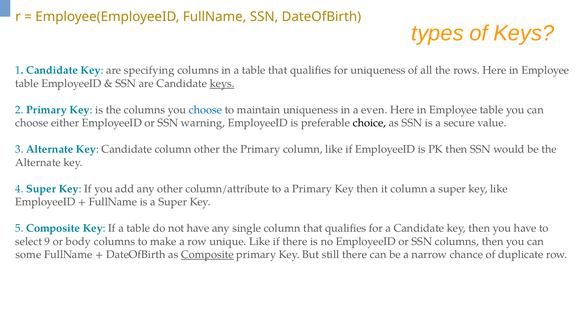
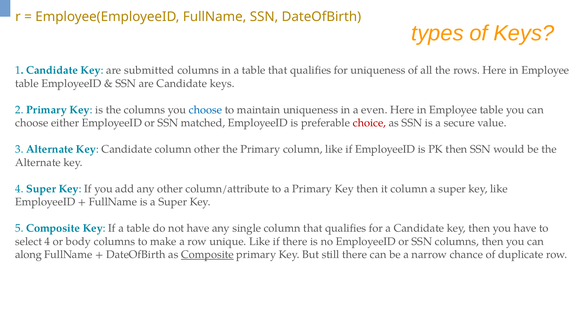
specifying: specifying -> submitted (149, 70)
keys underline: present -> none (222, 84)
warning: warning -> matched (203, 123)
choice colour: black -> red (369, 123)
select 9: 9 -> 4 (47, 241)
some: some -> along (28, 255)
